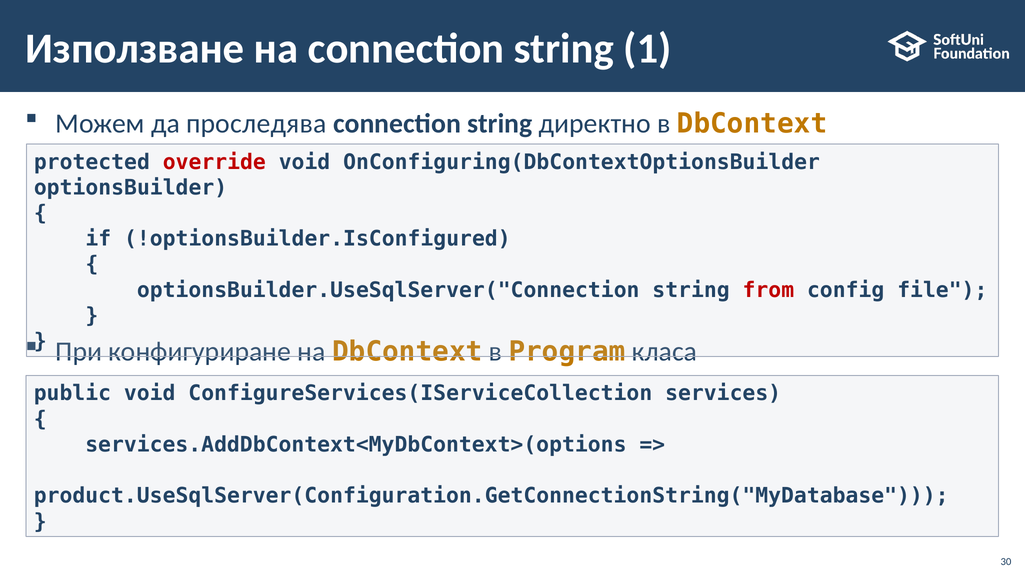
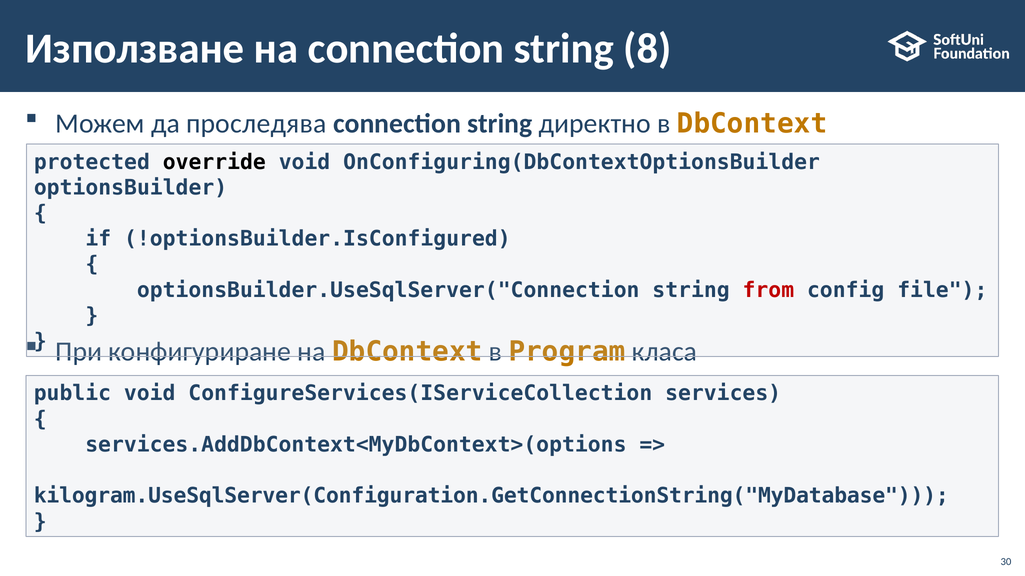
1: 1 -> 8 (648, 49)
override colour: red -> black (214, 162)
product.UseSqlServer(Configuration.GetConnectionString("MyDatabase: product.UseSqlServer(Configuration.GetConnectionString("MyDatabase -> kilogram.UseSqlServer(Configuration.GetConnectionString("MyDatabase (491, 496)
